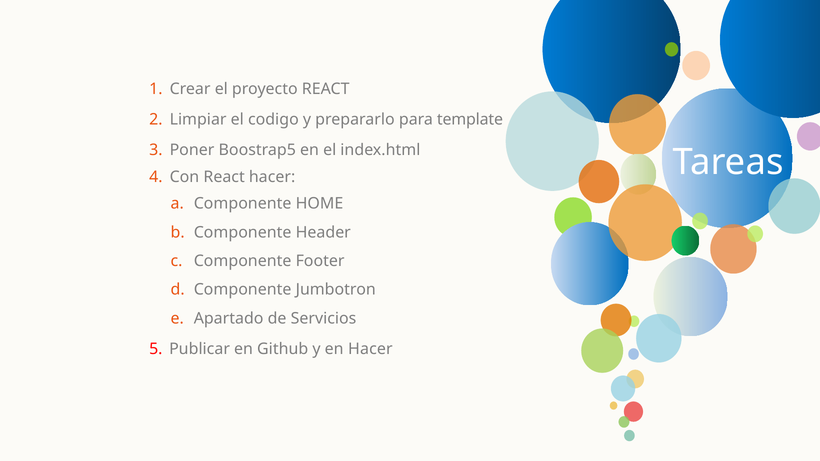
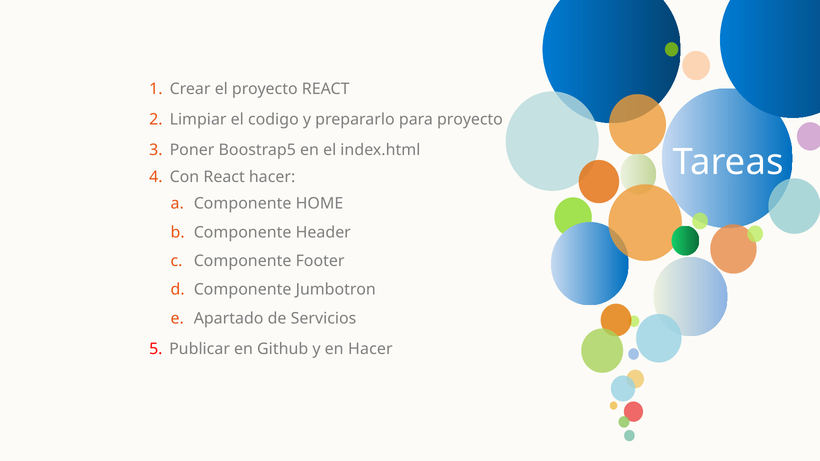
para template: template -> proyecto (470, 119)
